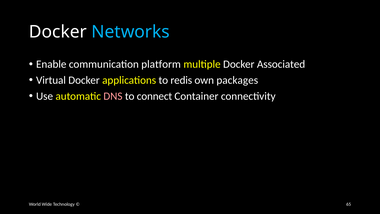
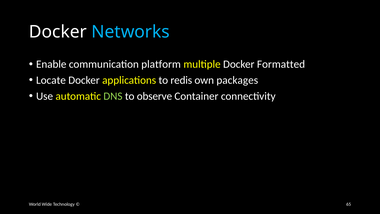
Associated: Associated -> Formatted (281, 64)
Virtual: Virtual -> Locate (51, 80)
DNS colour: pink -> light green (113, 96)
connect: connect -> observe (154, 96)
